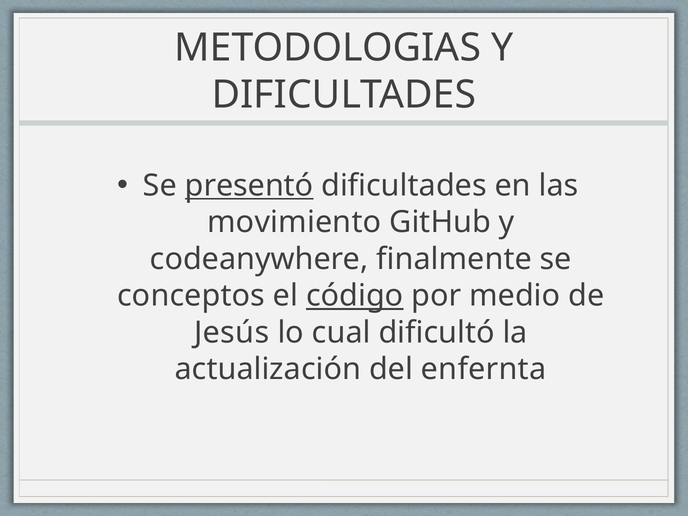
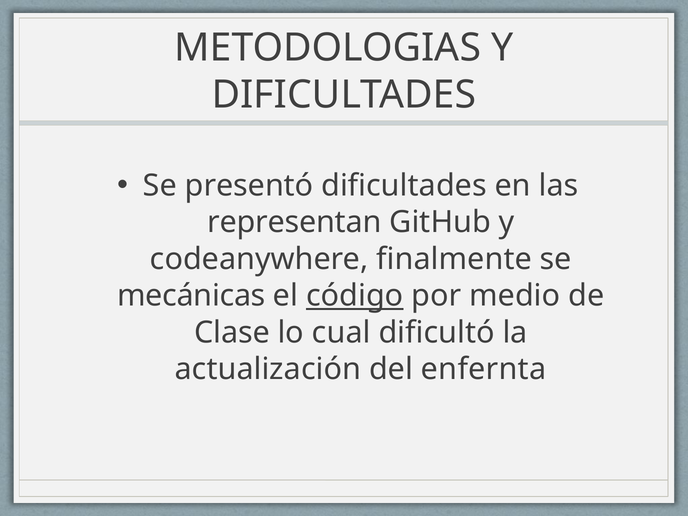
presentó underline: present -> none (249, 186)
movimiento: movimiento -> representan (294, 222)
conceptos: conceptos -> mecánicas (191, 296)
Jesús: Jesús -> Clase (232, 332)
